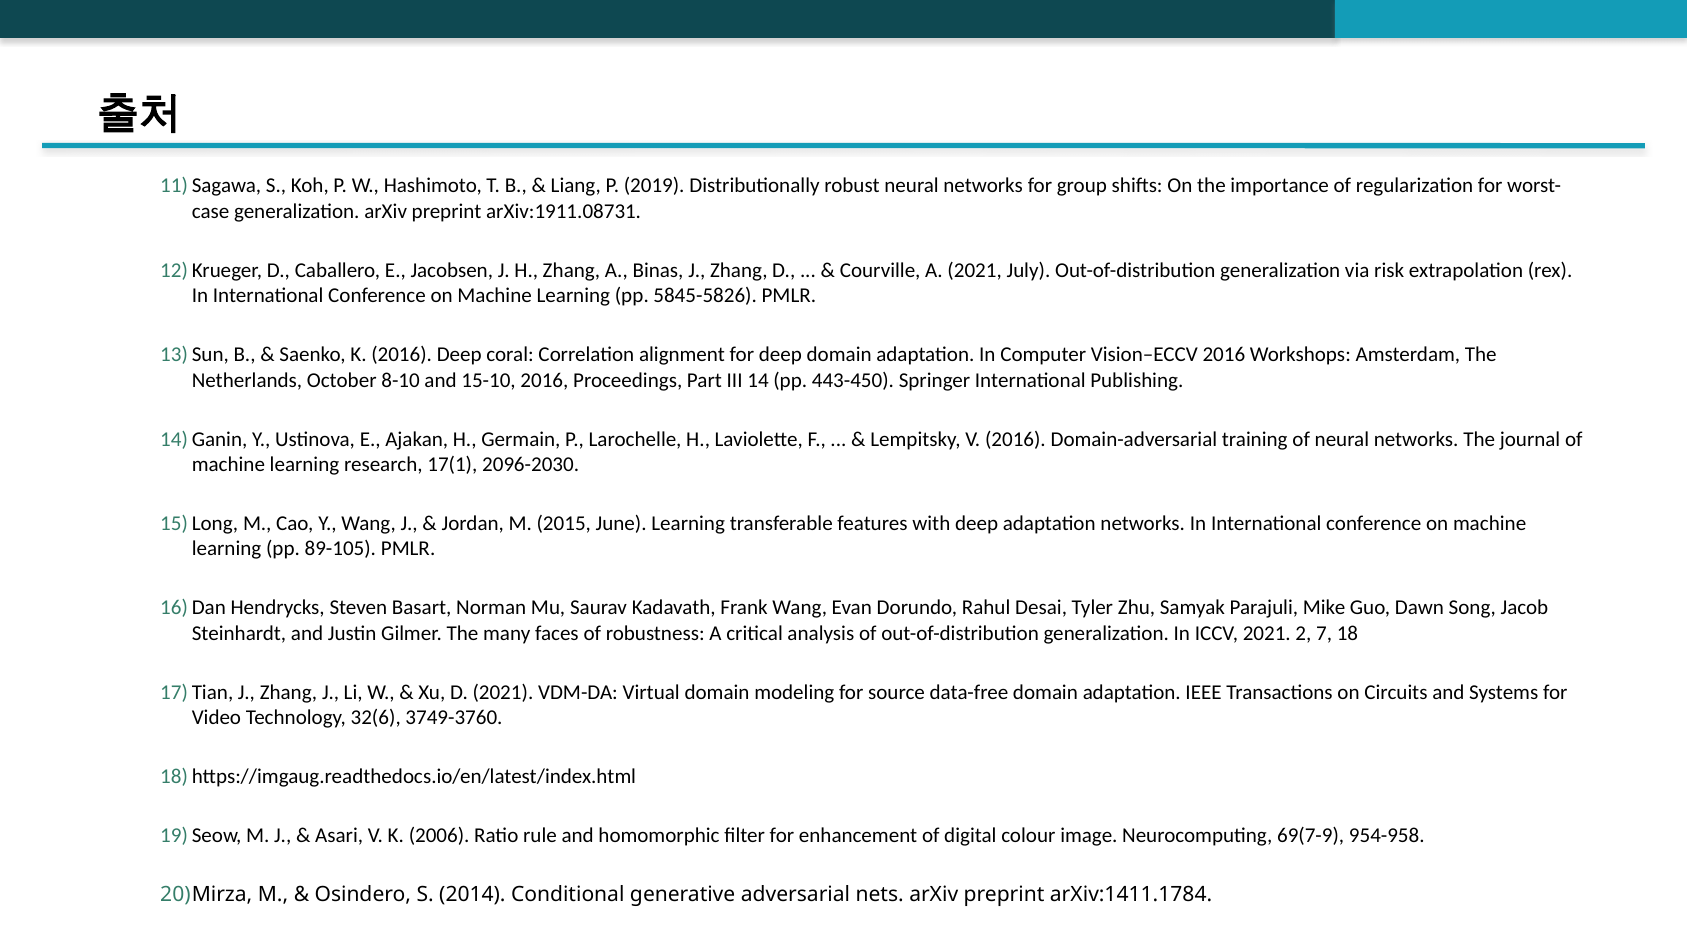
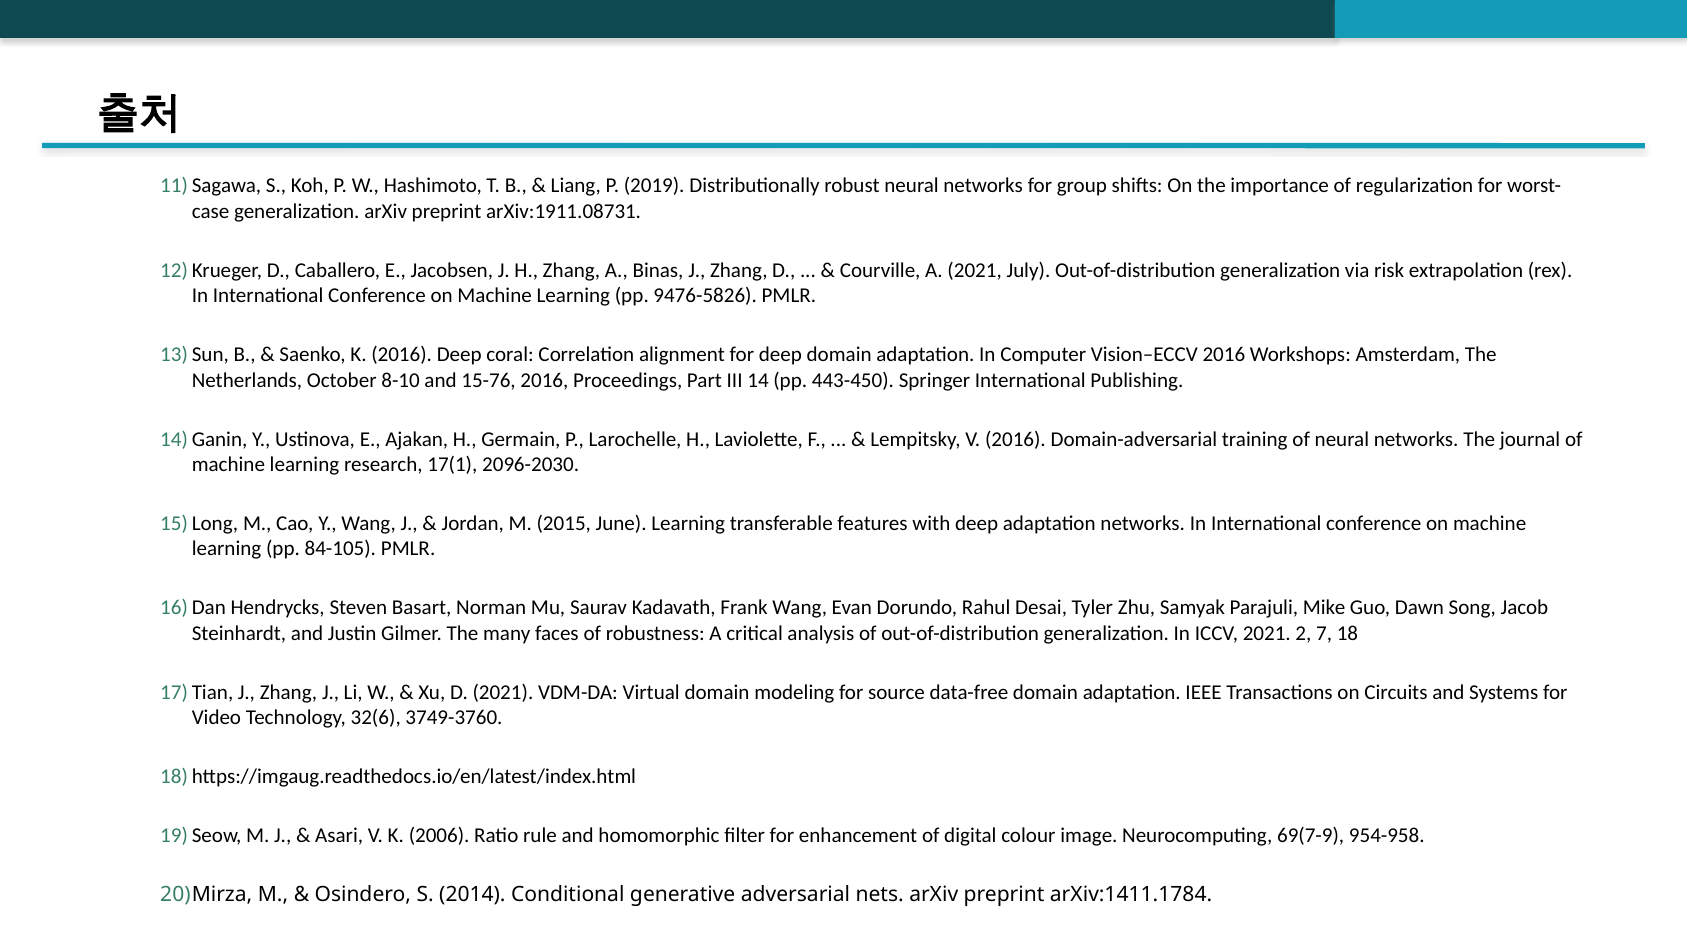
5845-5826: 5845-5826 -> 9476-5826 (705, 296)
15-10: 15-10 -> 15-76 (489, 380)
89-105: 89-105 -> 84-105 (340, 549)
